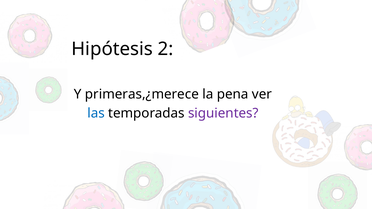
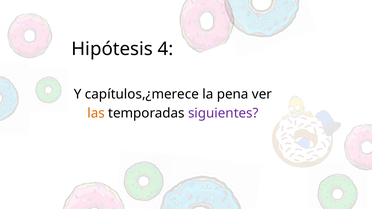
2: 2 -> 4 (166, 49)
primeras,¿merece: primeras,¿merece -> capítulos,¿merece (142, 94)
las colour: blue -> orange (96, 113)
